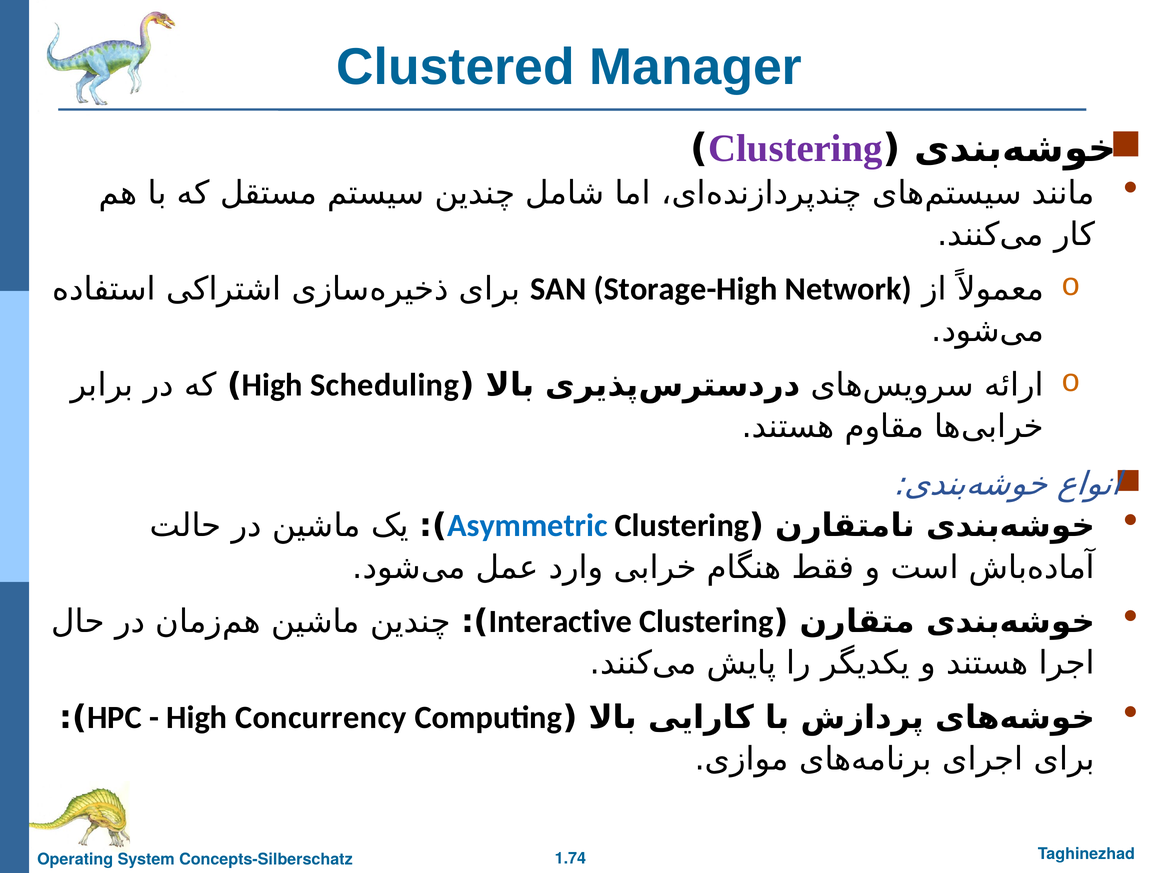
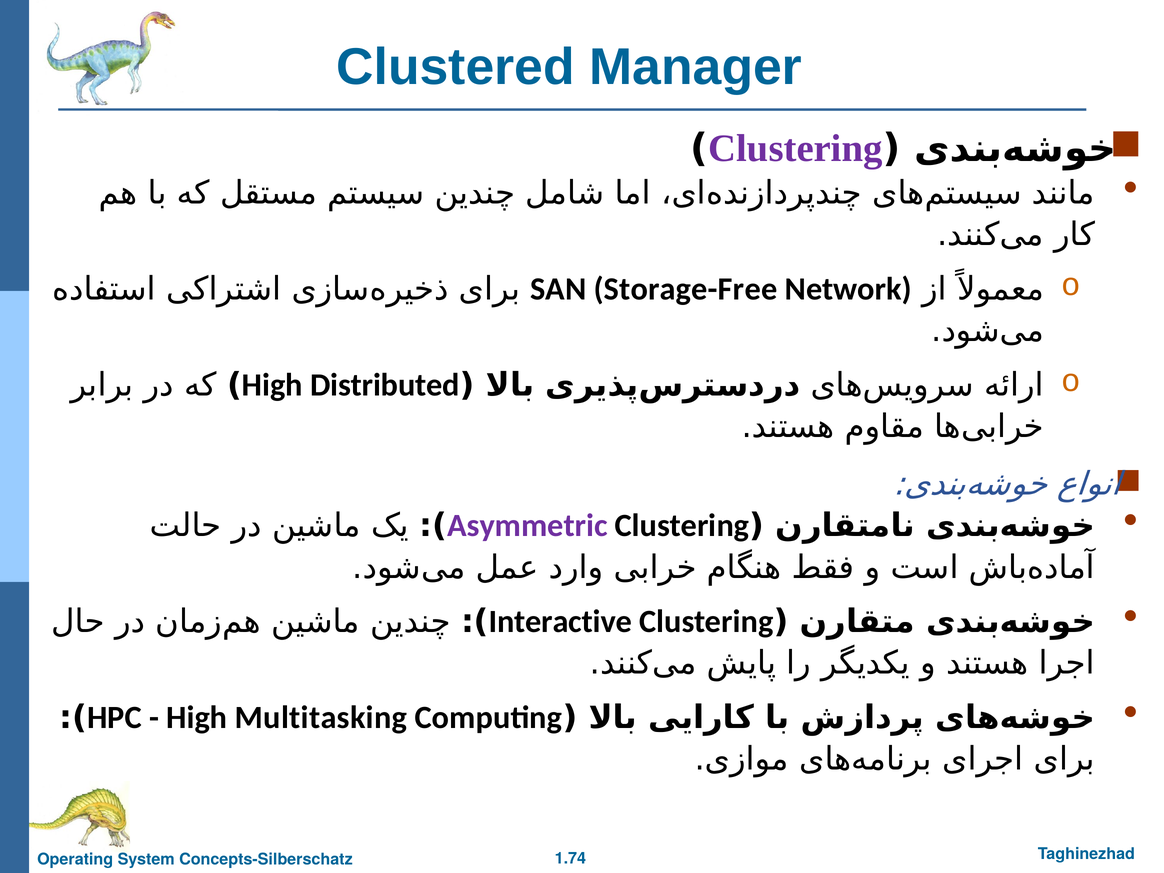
Storage-High: Storage-High -> Storage-Free (685, 289)
Scheduling: Scheduling -> Distributed (385, 385)
Asymmetric colour: blue -> purple (527, 526)
Concurrency: Concurrency -> Multitasking (321, 718)
